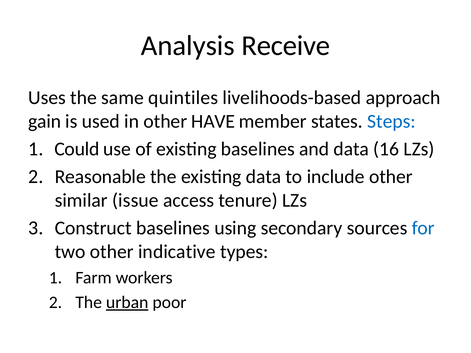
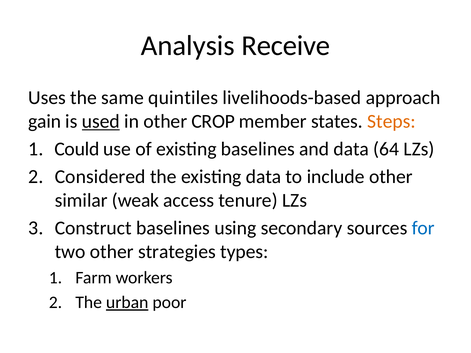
used underline: none -> present (101, 121)
HAVE: HAVE -> CROP (213, 121)
Steps colour: blue -> orange (391, 121)
16: 16 -> 64 (386, 149)
Reasonable: Reasonable -> Considered (100, 177)
issue: issue -> weak (136, 201)
indicative: indicative -> strategies (177, 252)
